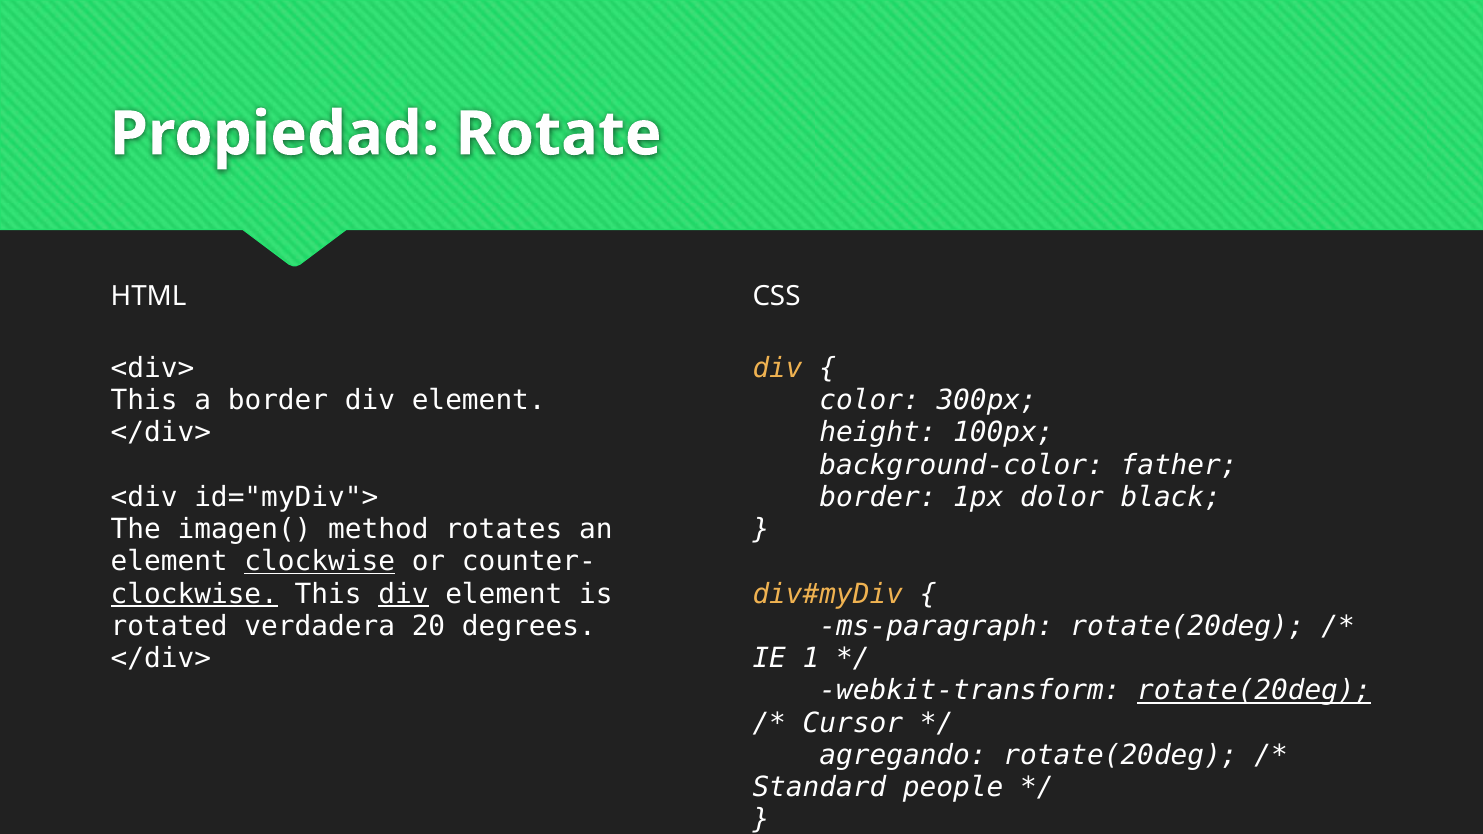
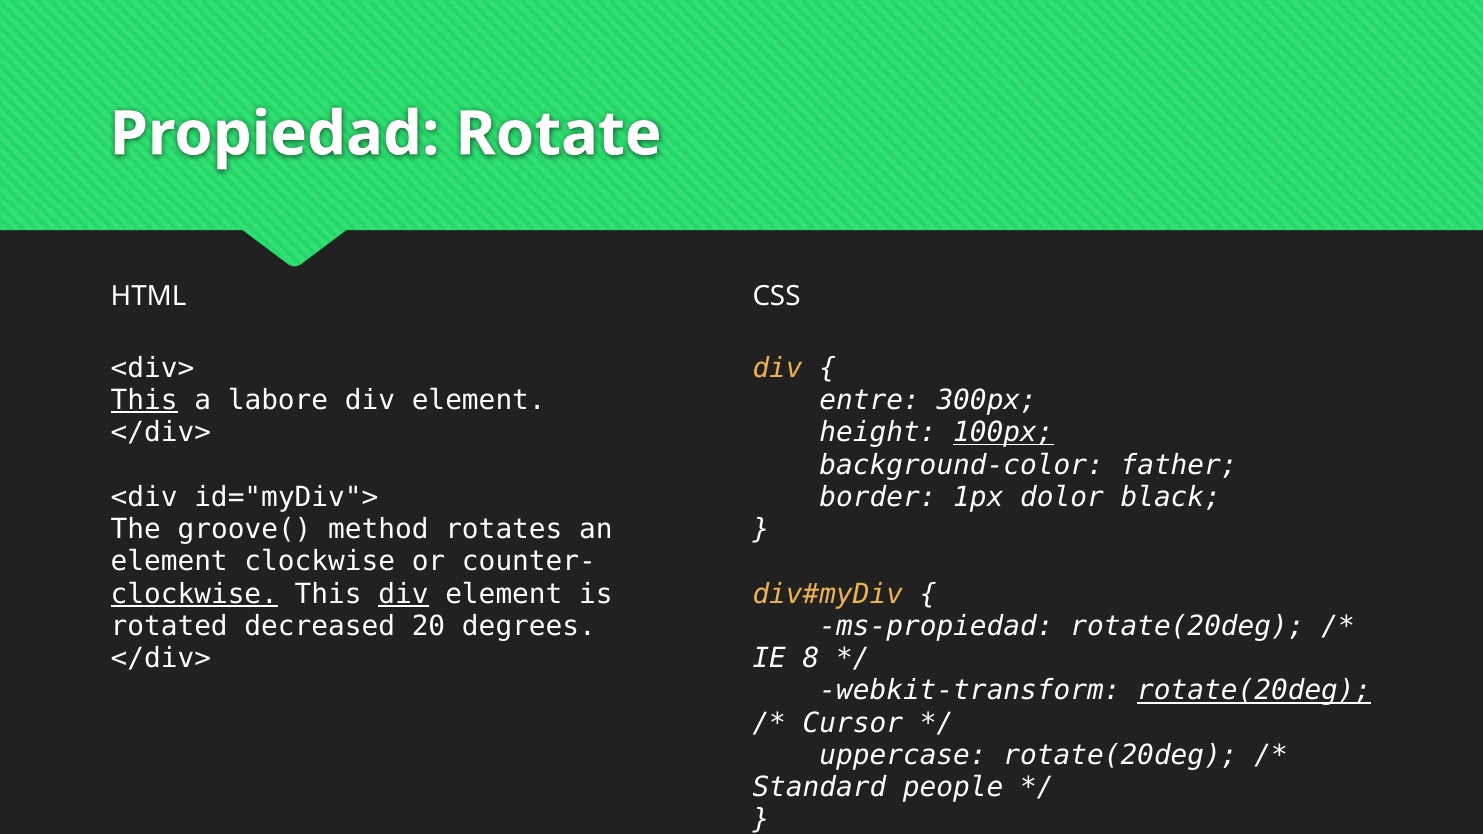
This underline: none -> present (144, 400)
a border: border -> labore (278, 400)
color: color -> entre (870, 400)
100px underline: none -> present (1003, 433)
imagen(: imagen( -> groove( (245, 530)
clockwise underline: present -> none (320, 562)
verdadera: verdadera -> decreased (320, 626)
ms-paragraph: ms-paragraph -> ms-propiedad (937, 626)
1: 1 -> 8 (811, 659)
agregando: agregando -> uppercase (903, 755)
